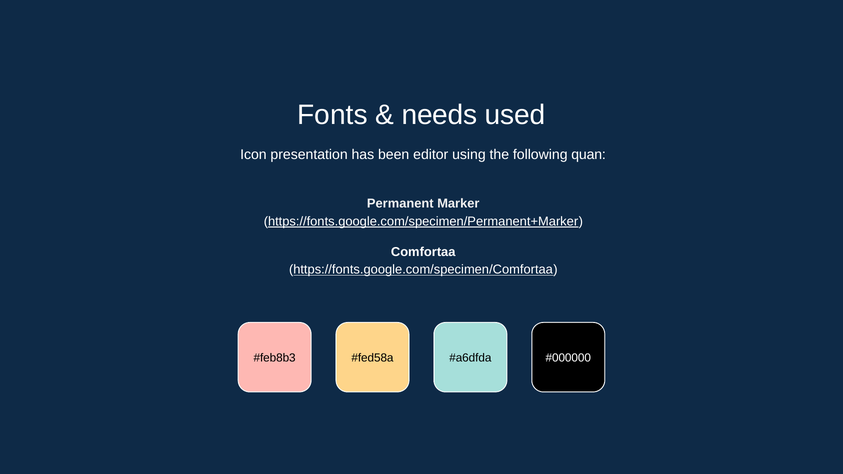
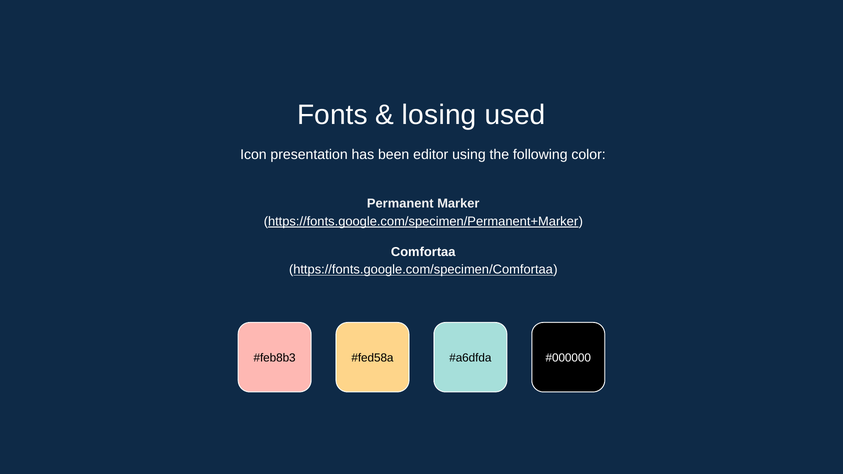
needs: needs -> losing (439, 115)
quan: quan -> color (589, 155)
